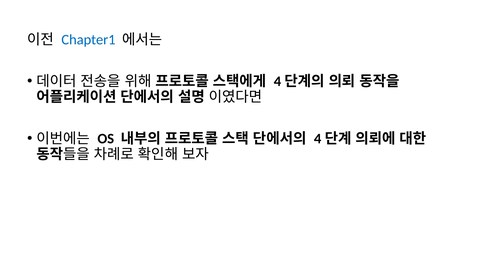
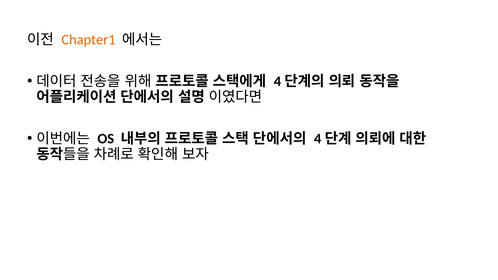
Chapter1 colour: blue -> orange (88, 40)
